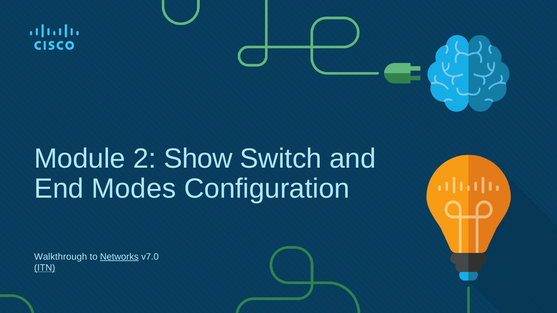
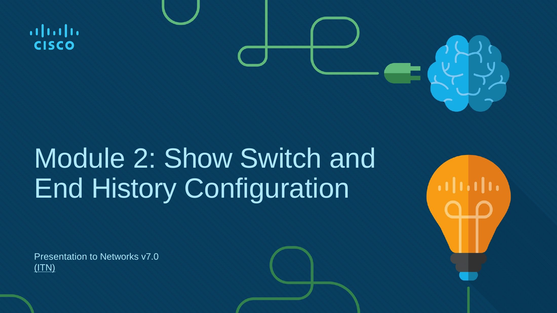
Modes: Modes -> History (134, 189)
Walkthrough: Walkthrough -> Presentation (61, 257)
Networks underline: present -> none (119, 257)
